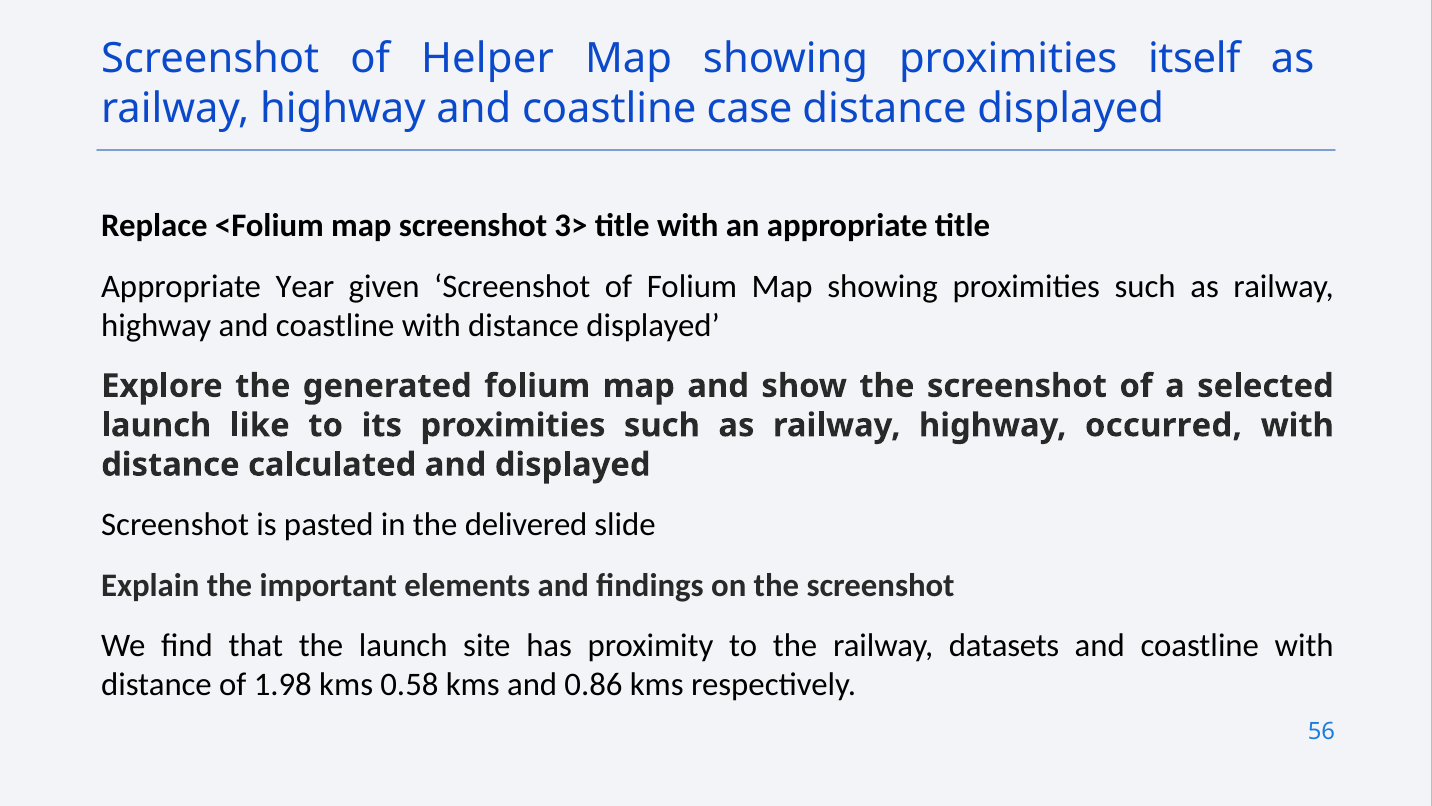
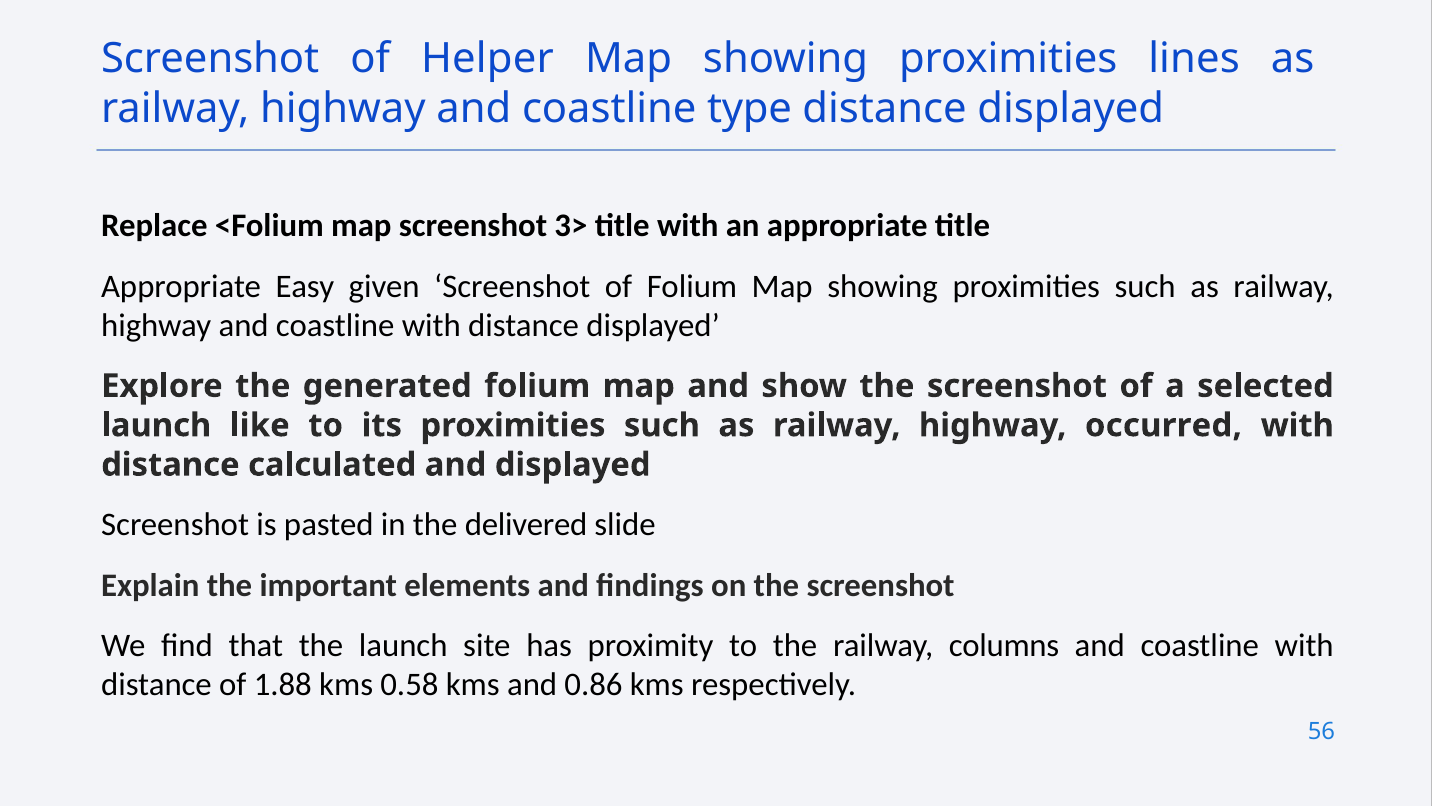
itself: itself -> lines (1194, 59)
case: case -> type (750, 109)
Year: Year -> Easy (305, 286)
datasets: datasets -> columns (1004, 645)
1.98: 1.98 -> 1.88 (283, 685)
